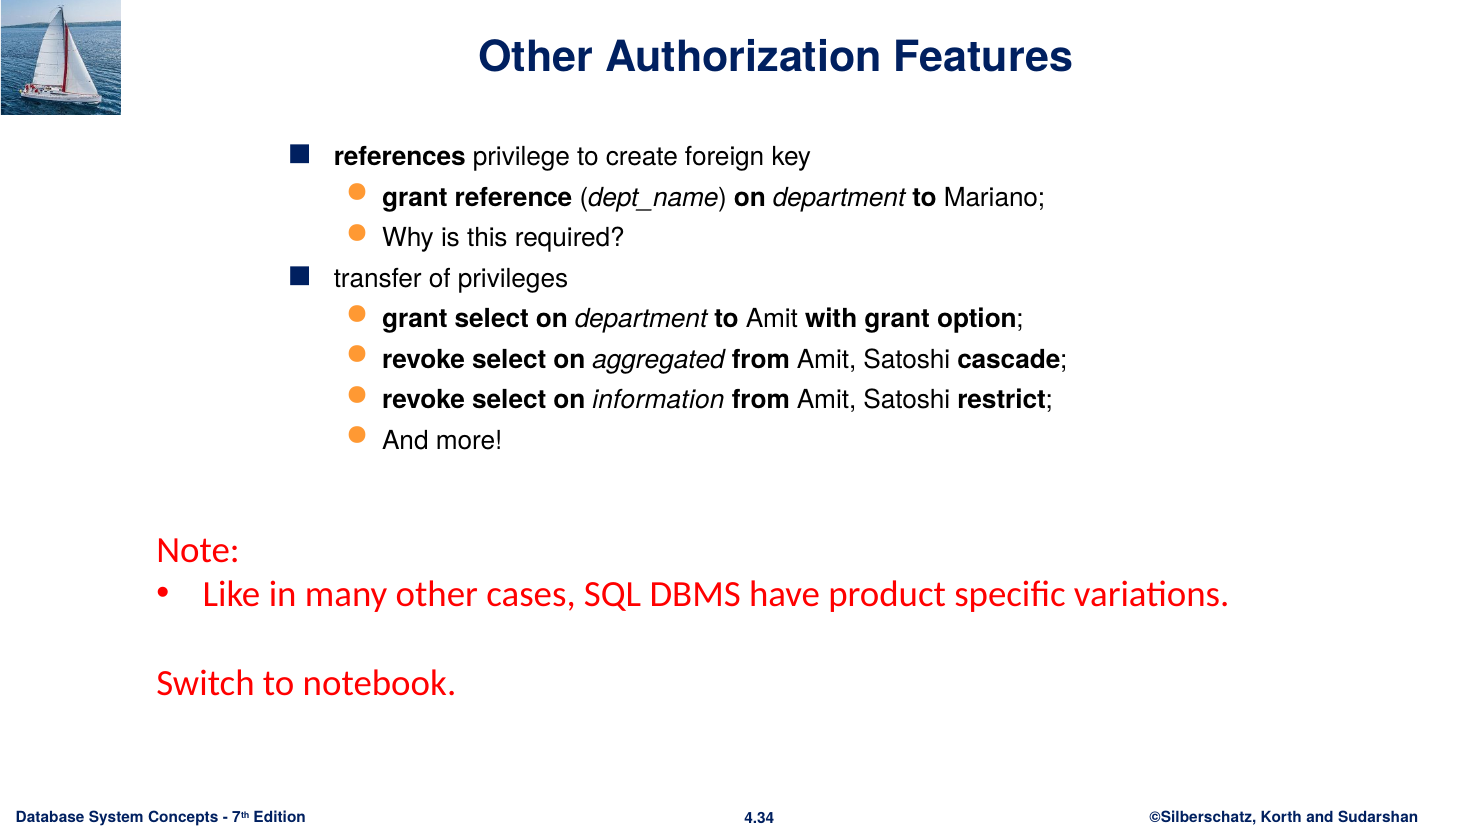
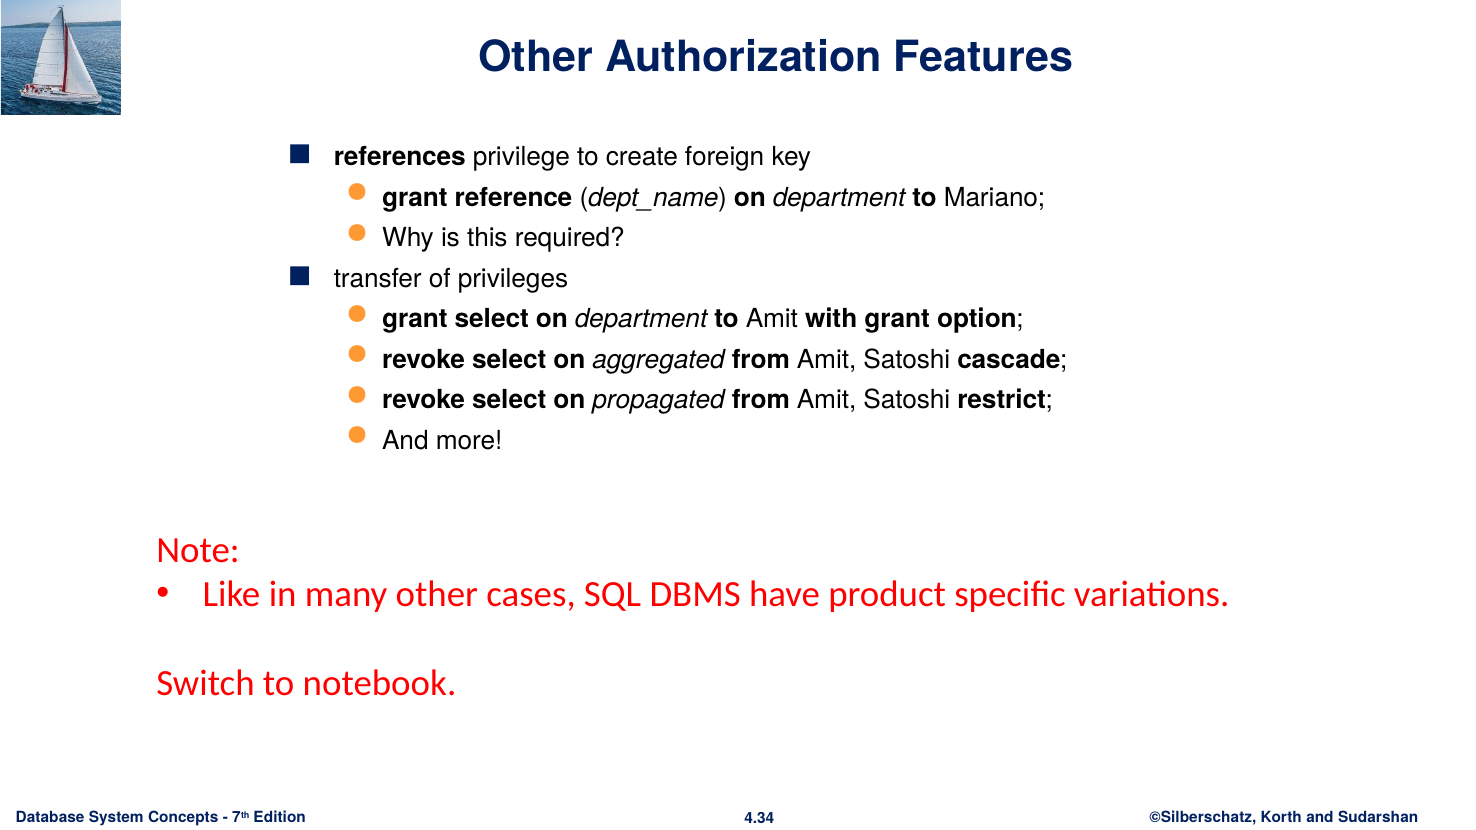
information: information -> propagated (659, 400)
